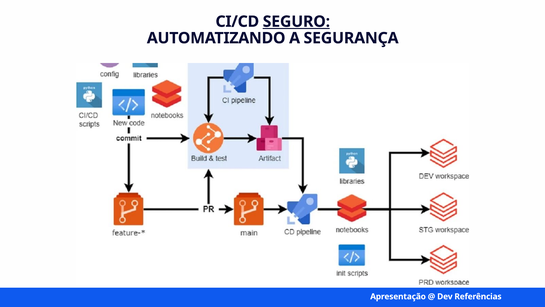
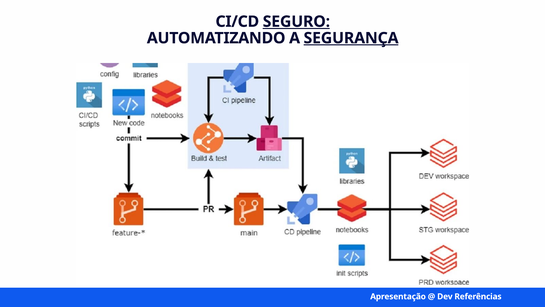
SEGURANÇA underline: none -> present (351, 38)
